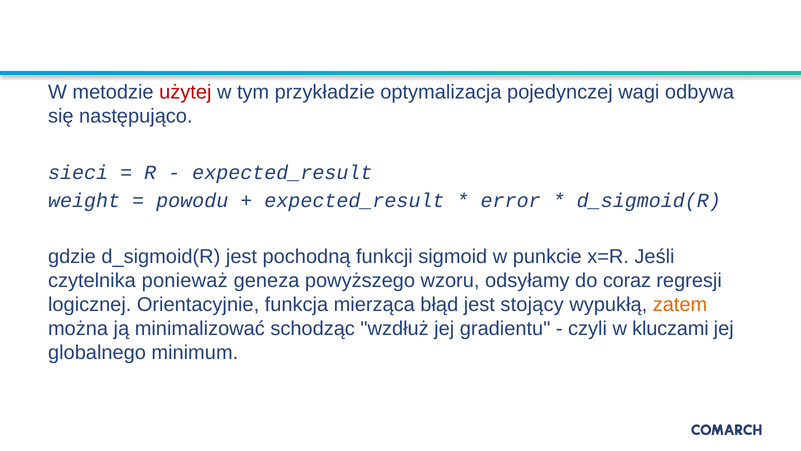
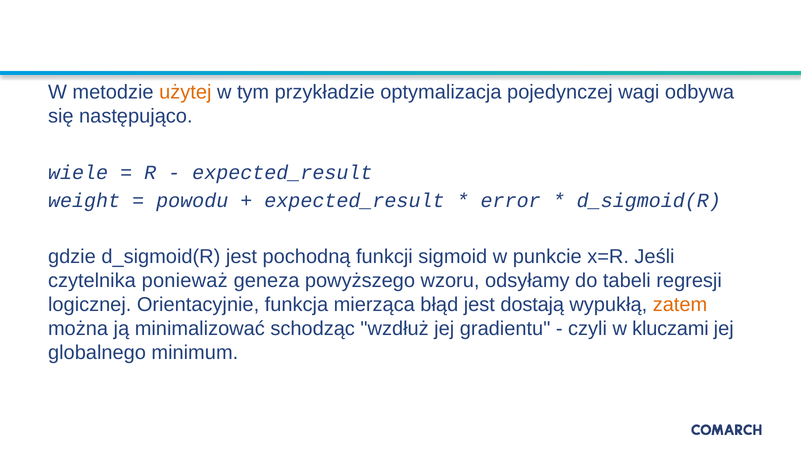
użytej colour: red -> orange (185, 92)
sieci: sieci -> wiele (78, 172)
coraz: coraz -> tabeli (627, 280)
stojący: stojący -> dostają (532, 304)
